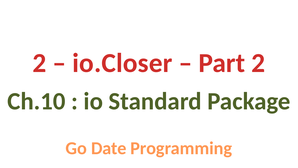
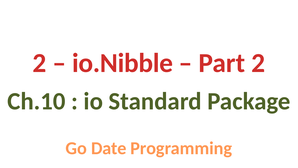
io.Closer: io.Closer -> io.Nibble (123, 63)
